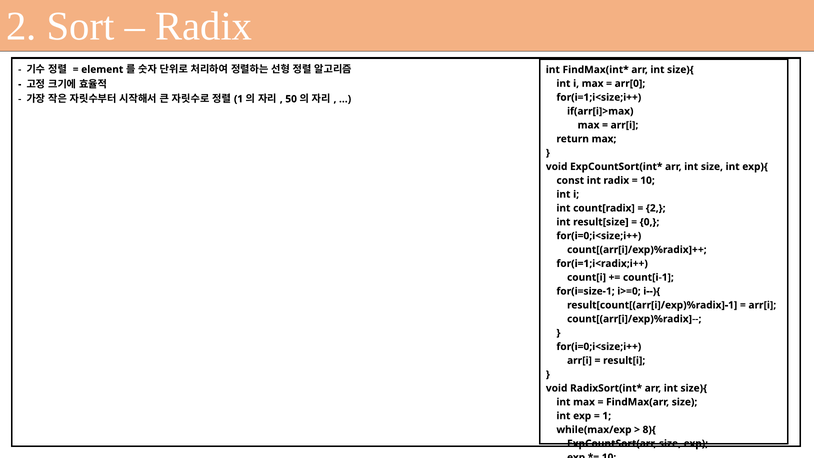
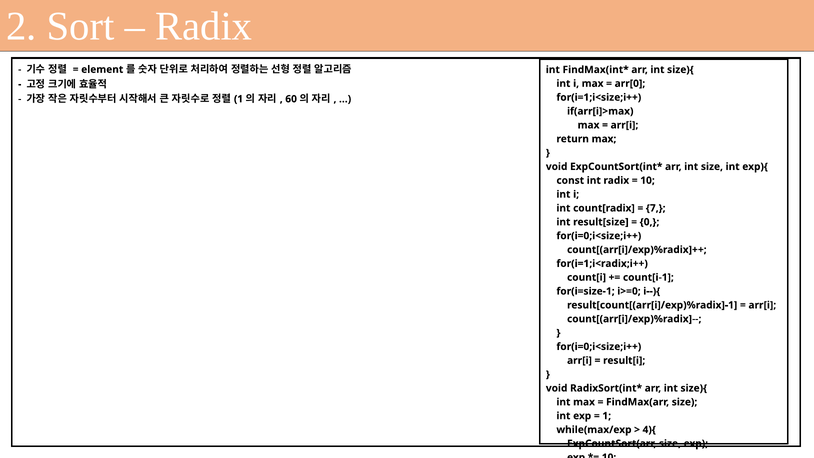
50: 50 -> 60 (291, 99)
2: 2 -> 7 (656, 208)
8){: 8){ -> 4){ (649, 430)
